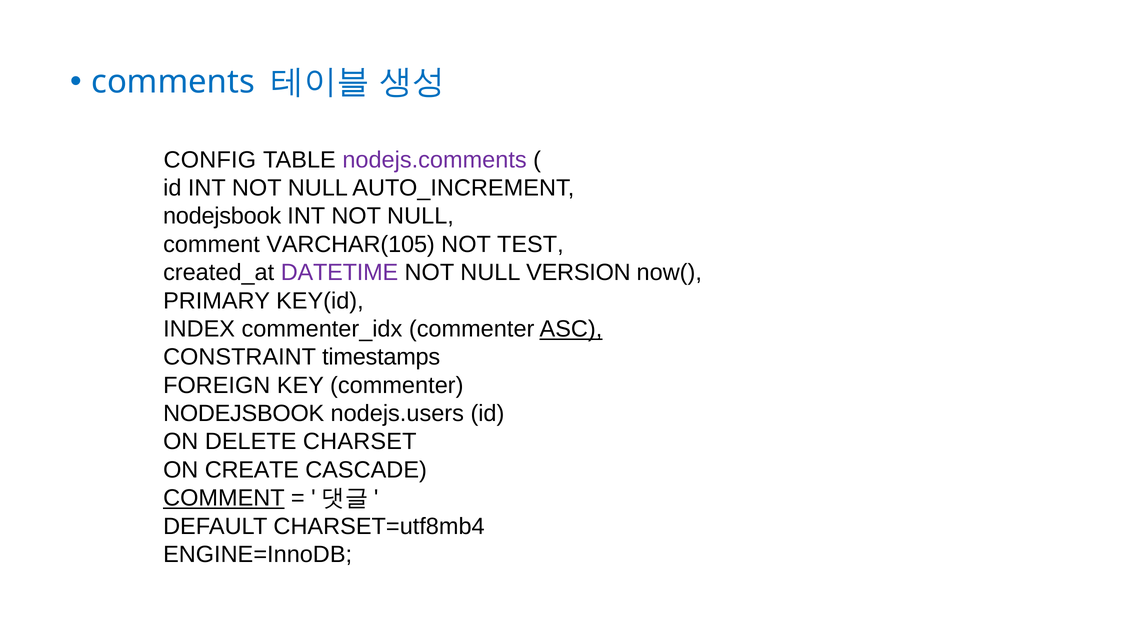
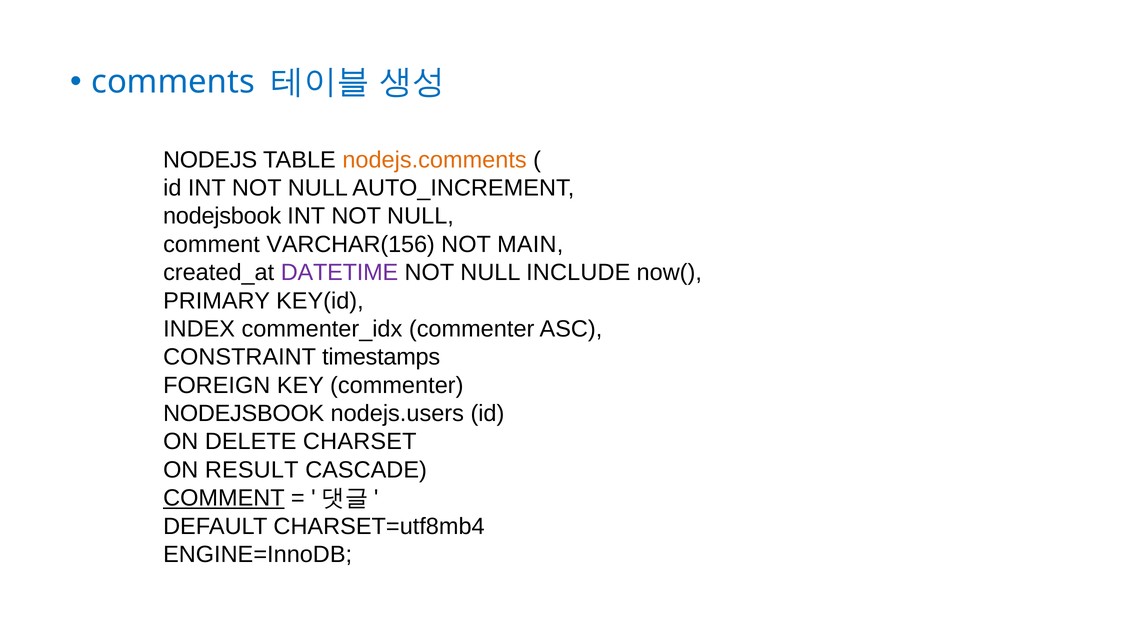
CONFIG: CONFIG -> NODEJS (210, 160)
nodejs.comments colour: purple -> orange (435, 160)
VARCHAR(105: VARCHAR(105 -> VARCHAR(156 (351, 245)
TEST: TEST -> MAIN (530, 245)
VERSION: VERSION -> INCLUDE (578, 273)
ASC underline: present -> none (571, 329)
CREATE: CREATE -> RESULT (252, 470)
